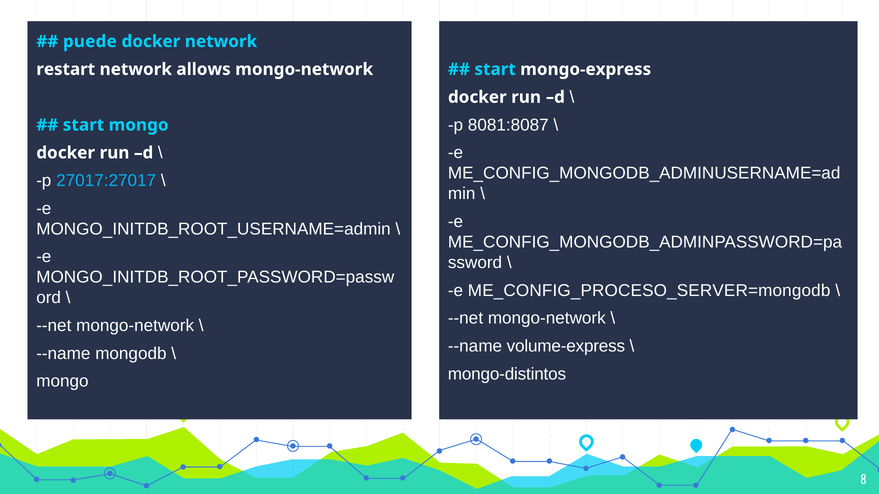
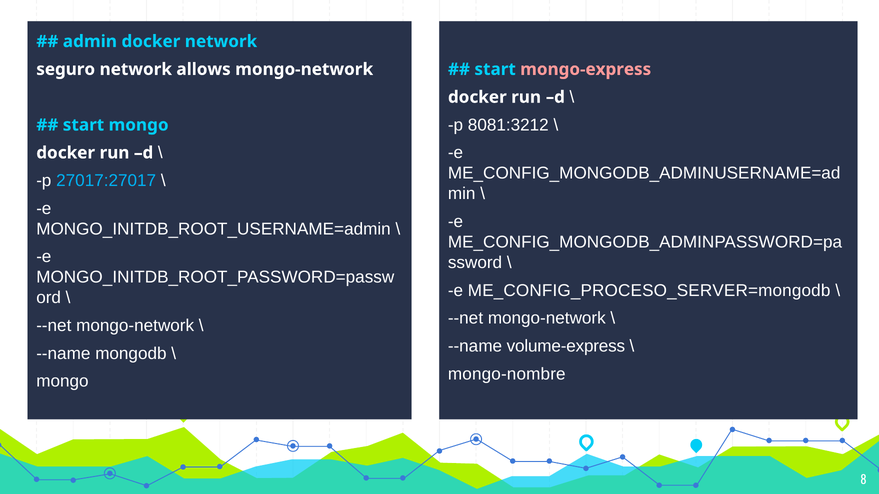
puede: puede -> admin (90, 41)
restart: restart -> seguro (66, 69)
mongo-express colour: white -> pink (586, 69)
8081:8087: 8081:8087 -> 8081:3212 (508, 125)
mongo-distintos: mongo-distintos -> mongo-nombre (507, 374)
